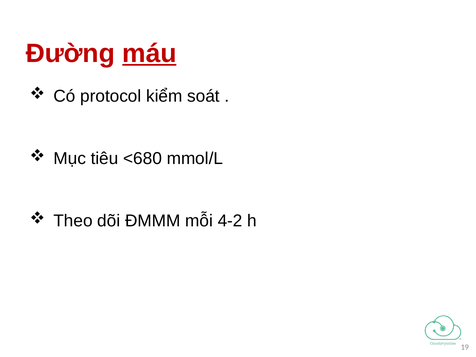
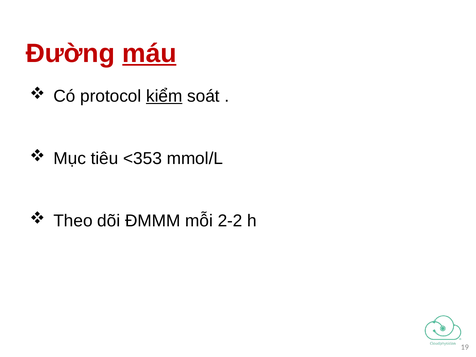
kiểm underline: none -> present (164, 96)
<680: <680 -> <353 (143, 159)
4-2: 4-2 -> 2-2 (230, 221)
